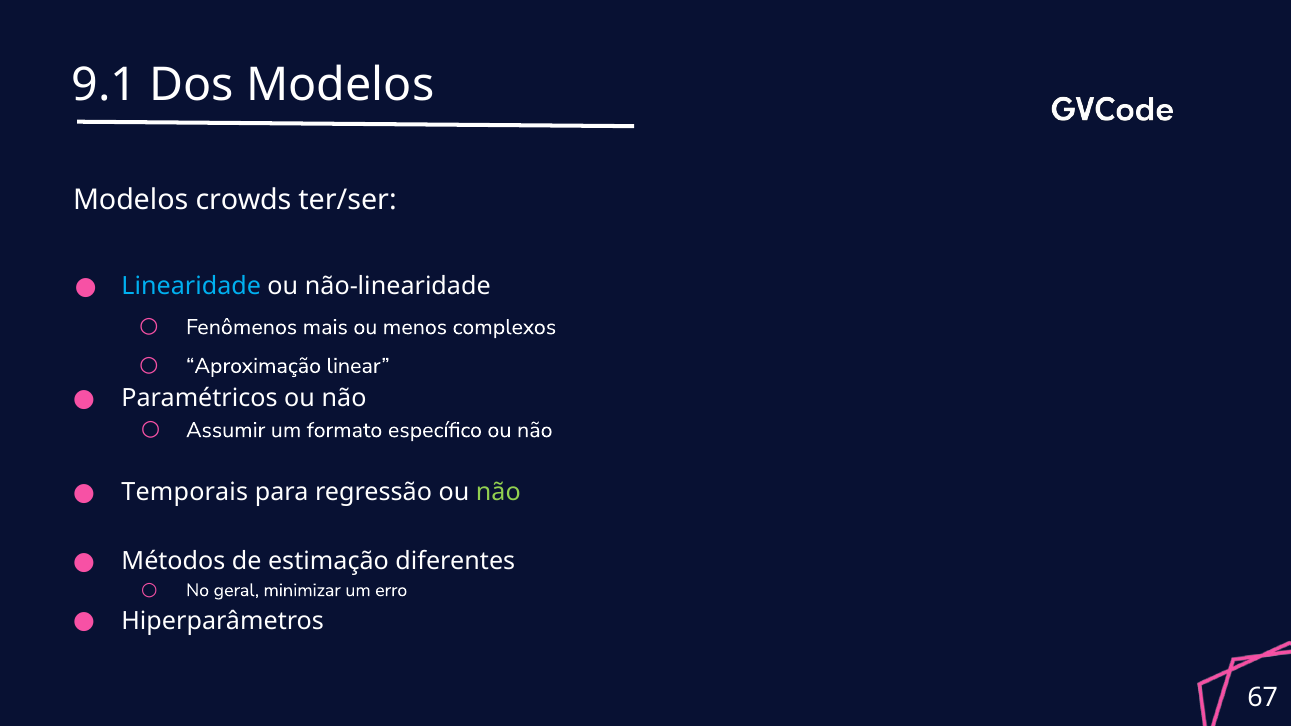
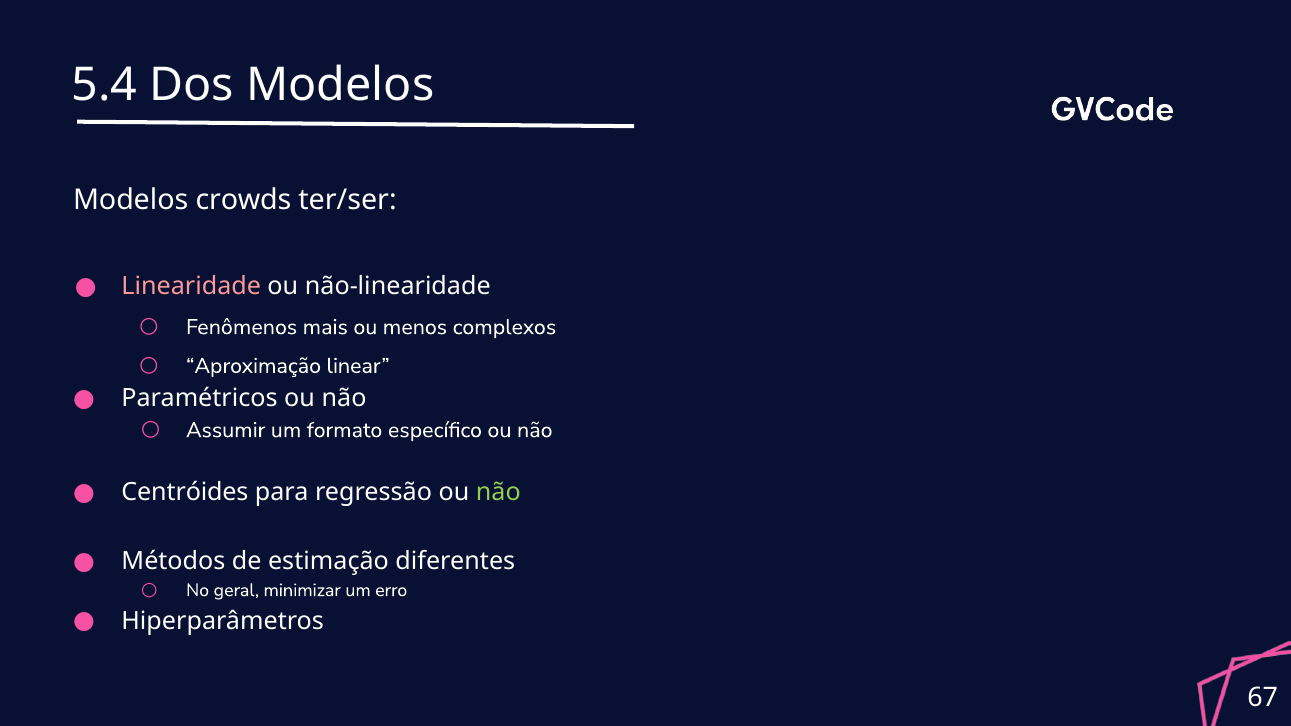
9.1: 9.1 -> 5.4 (105, 85)
Linearidade colour: light blue -> pink (191, 287)
Temporais: Temporais -> Centróides (185, 493)
